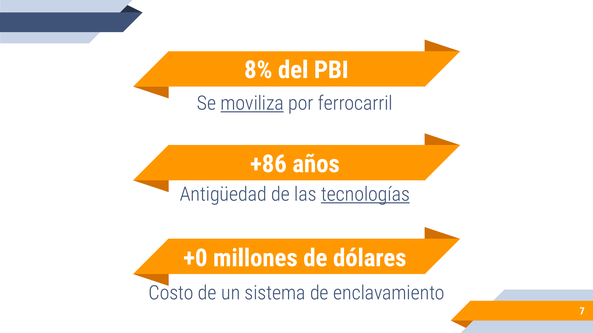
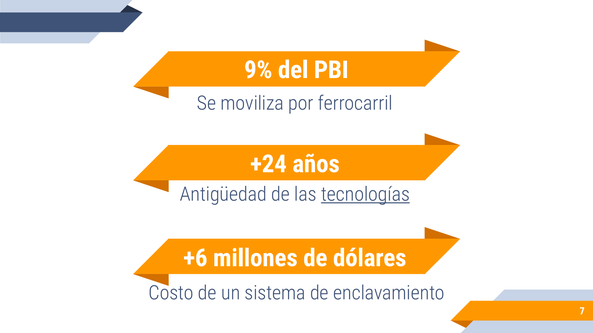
8%: 8% -> 9% (258, 70)
moviliza underline: present -> none (252, 104)
+86: +86 -> +24 (268, 164)
+0: +0 -> +6 (195, 258)
